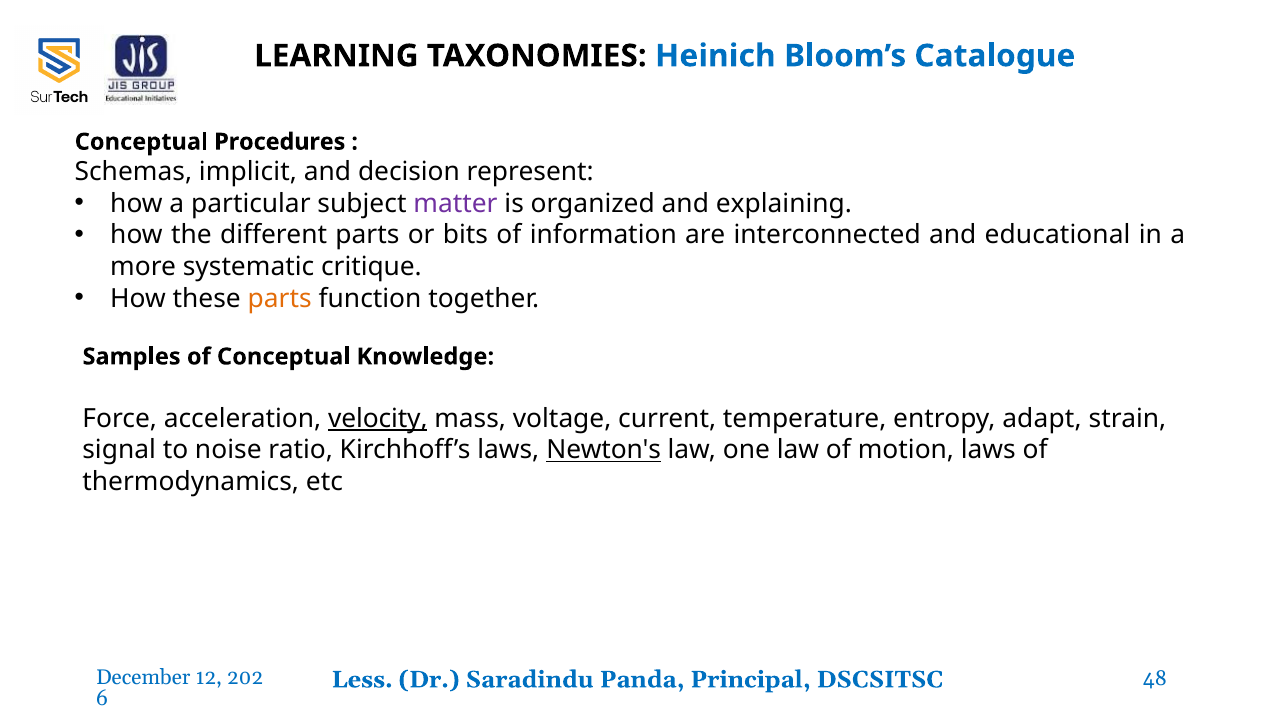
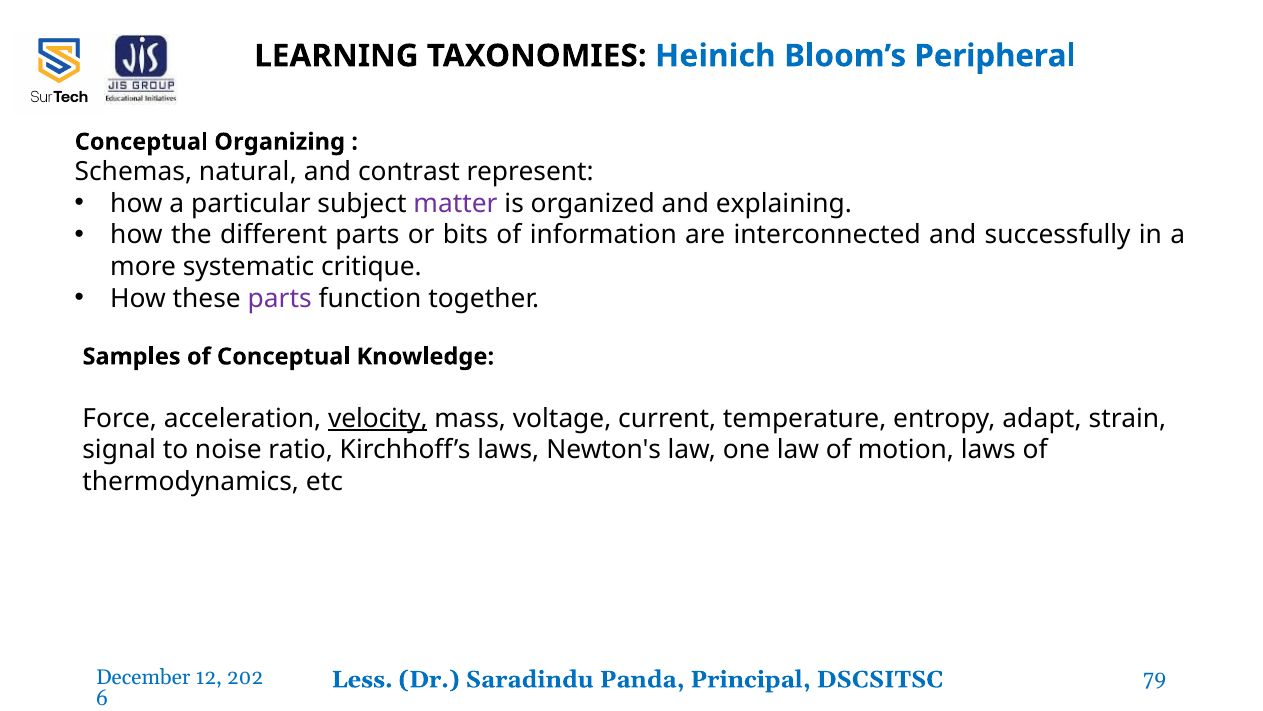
Catalogue: Catalogue -> Peripheral (995, 56)
Procedures: Procedures -> Organizing (280, 142)
implicit: implicit -> natural (248, 172)
decision: decision -> contrast (409, 172)
educational: educational -> successfully (1058, 235)
parts colour: orange -> purple (280, 298)
Newton's underline: present -> none (604, 450)
48: 48 -> 79 (1155, 678)
